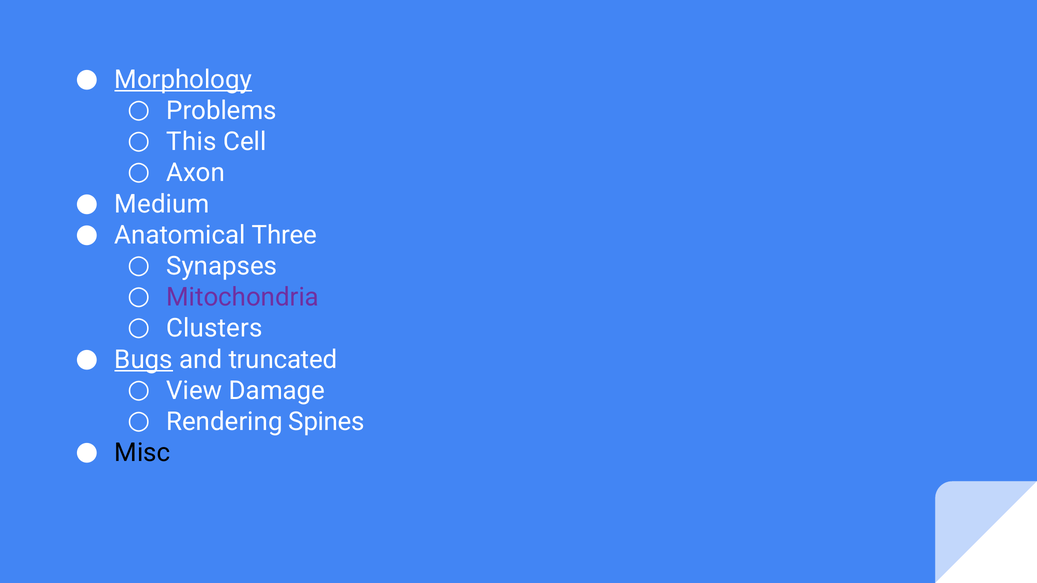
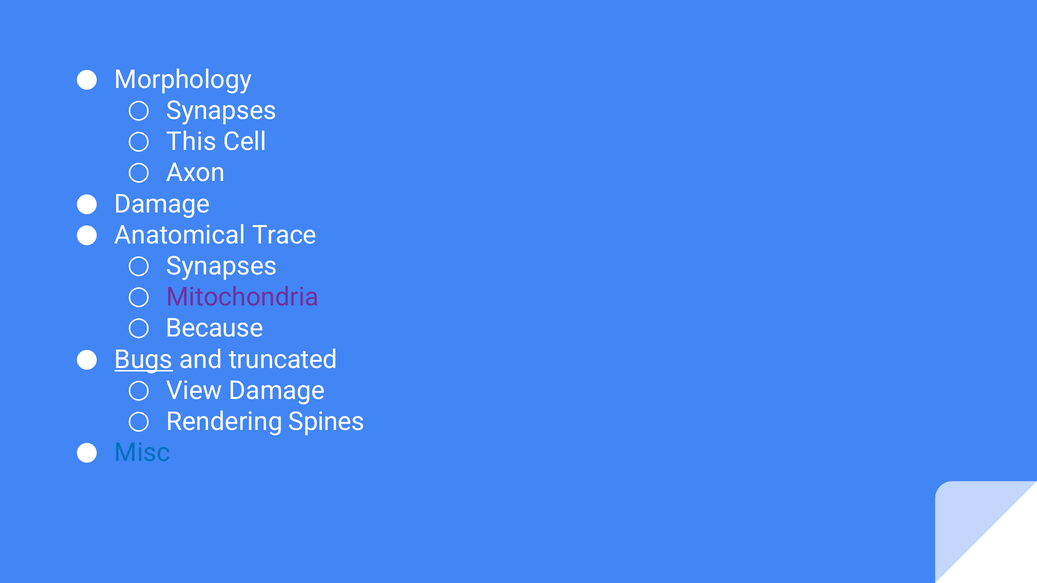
Morphology underline: present -> none (183, 80)
Problems: Problems -> Synapses (222, 111)
Medium: Medium -> Damage (162, 204)
Three: Three -> Trace (284, 235)
Clusters: Clusters -> Because (215, 329)
Misc colour: black -> blue (142, 453)
